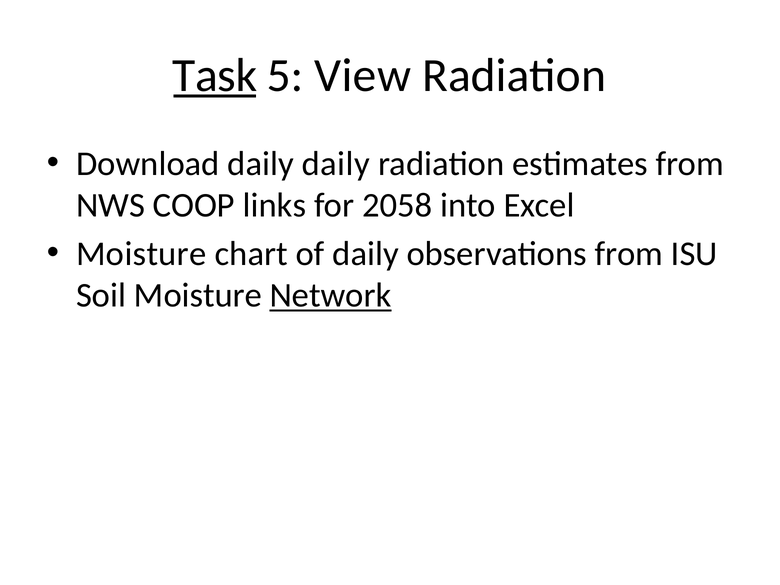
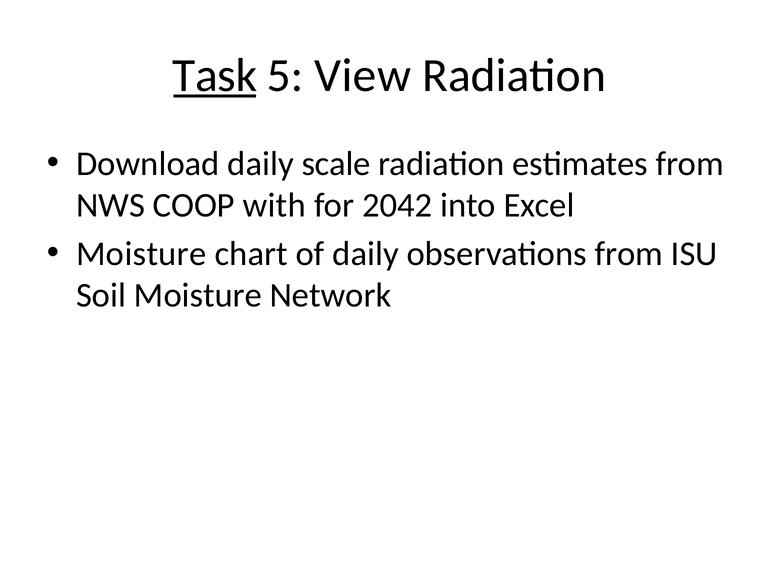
daily daily: daily -> scale (336, 164)
links: links -> with (274, 205)
2058: 2058 -> 2042 (397, 205)
Network underline: present -> none (331, 295)
